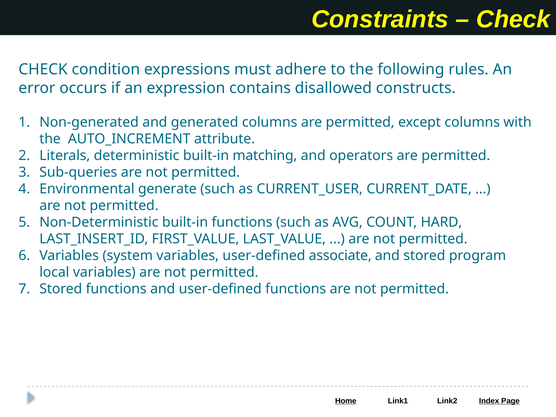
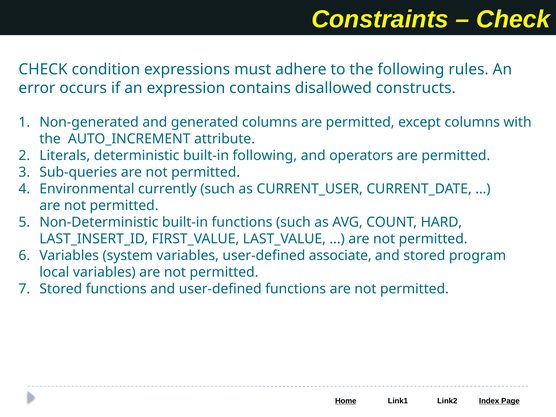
built-in matching: matching -> following (265, 156)
generate: generate -> currently (167, 189)
